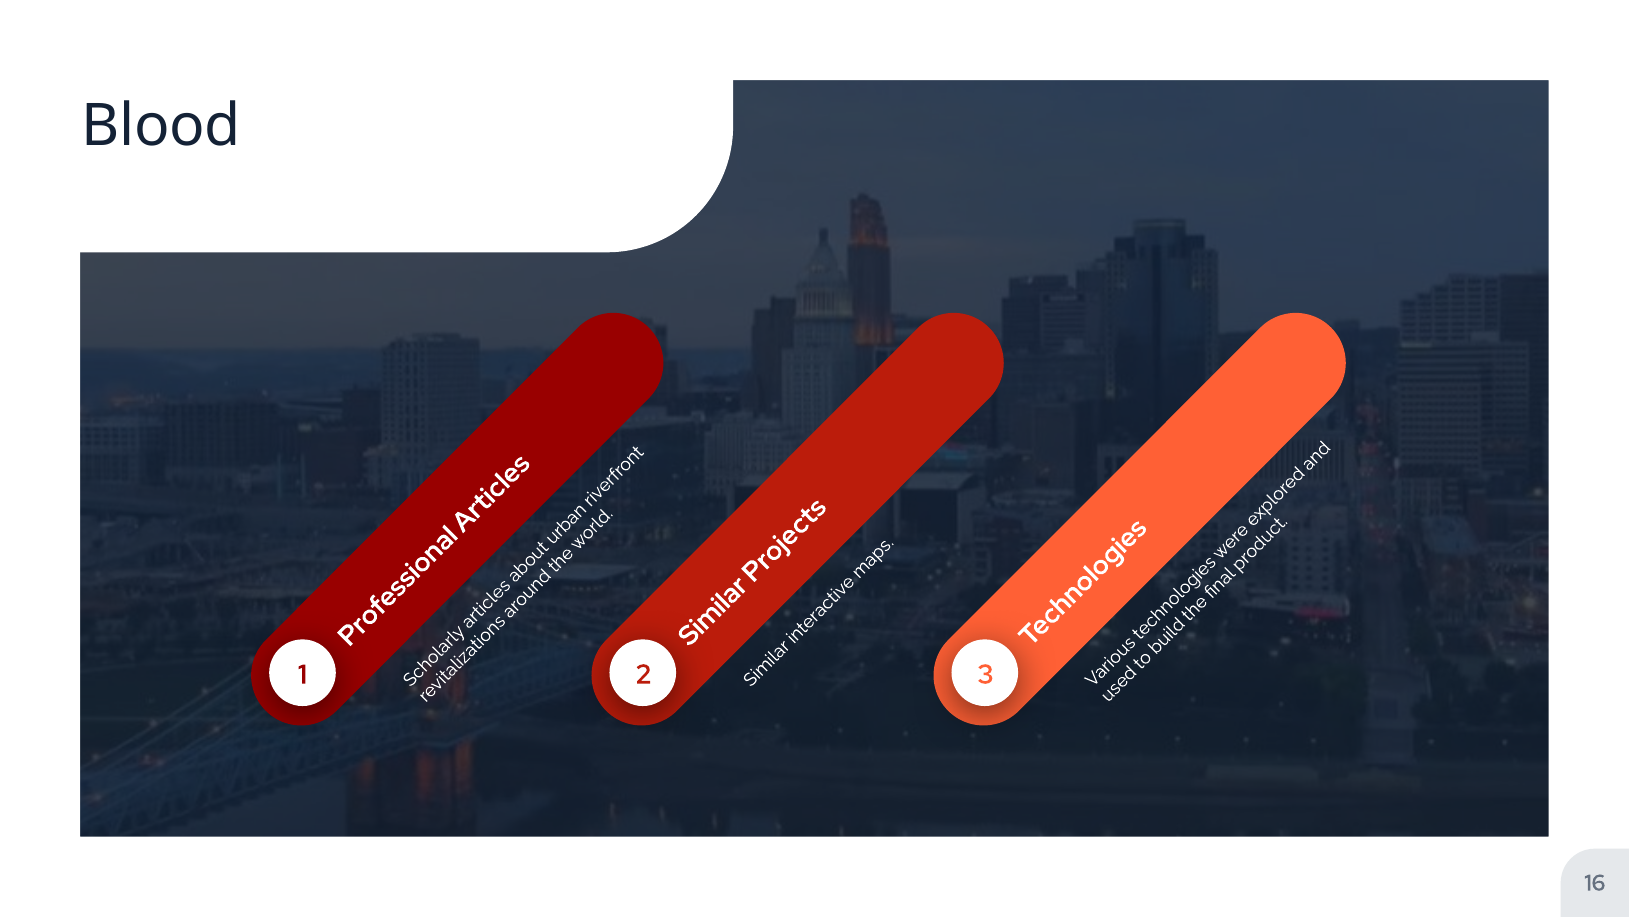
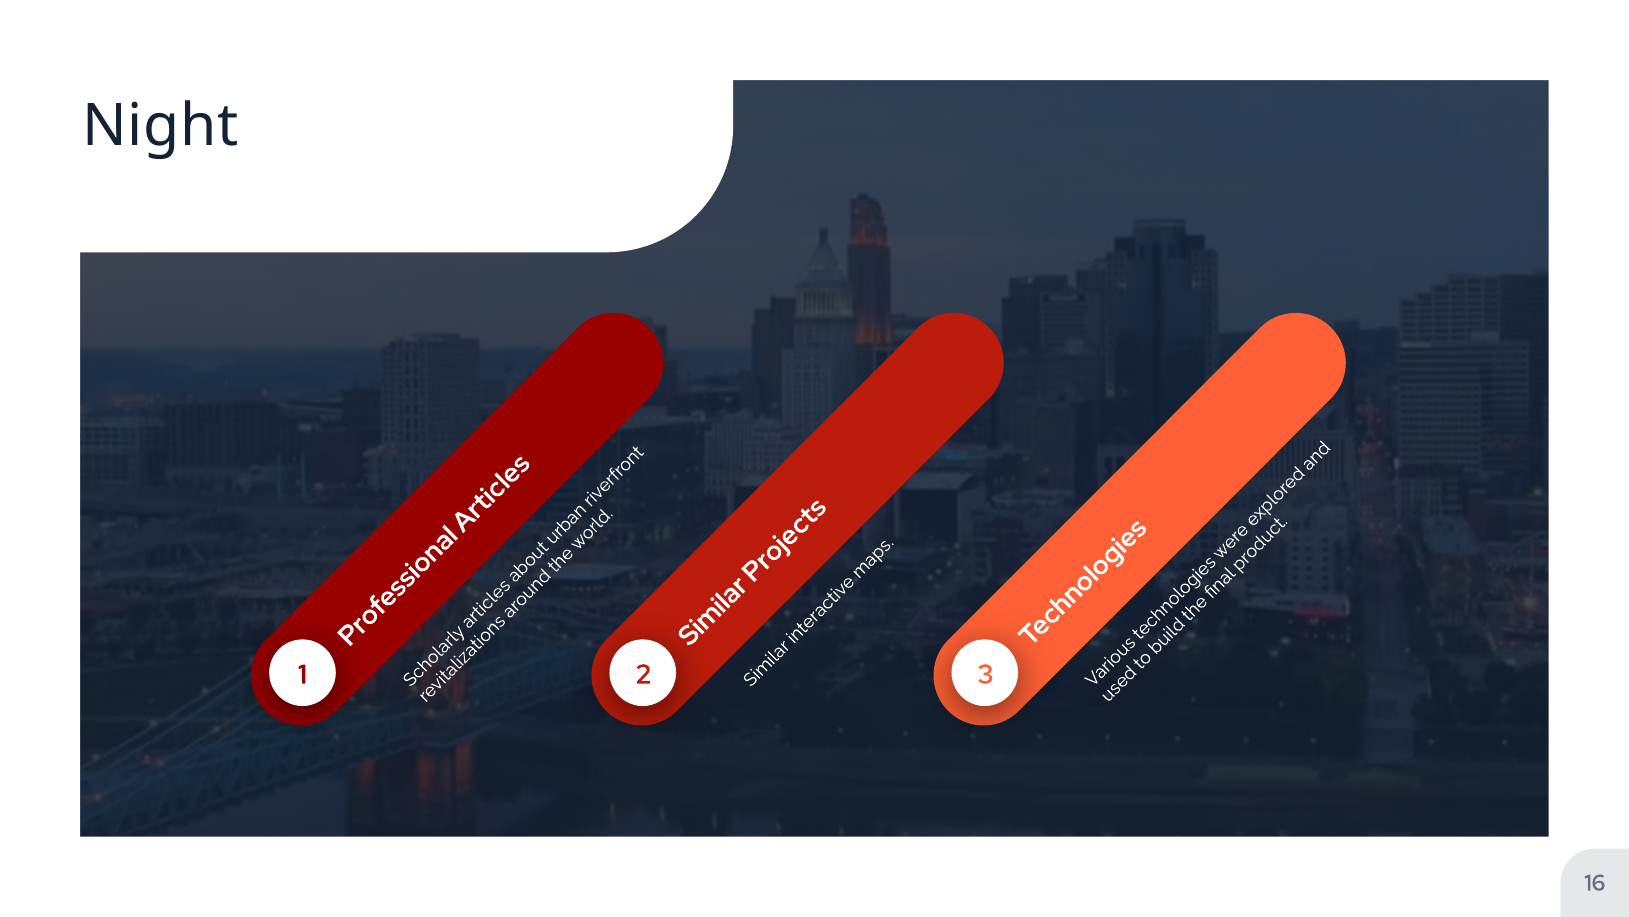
Blood: Blood -> Night (161, 126)
